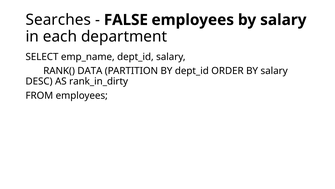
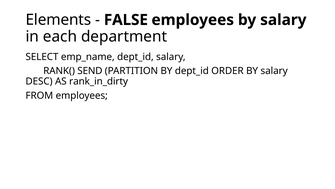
Searches: Searches -> Elements (58, 20)
DATA: DATA -> SEND (90, 71)
